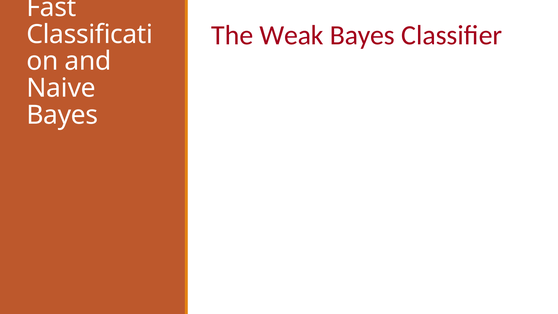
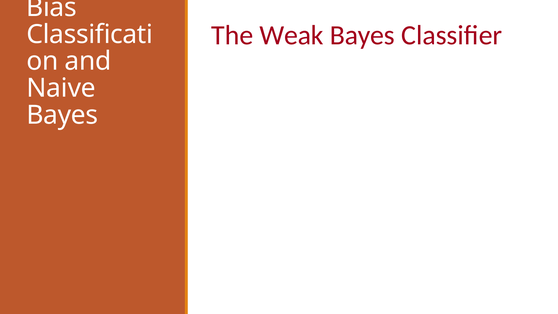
Fast: Fast -> Bias (51, 7)
